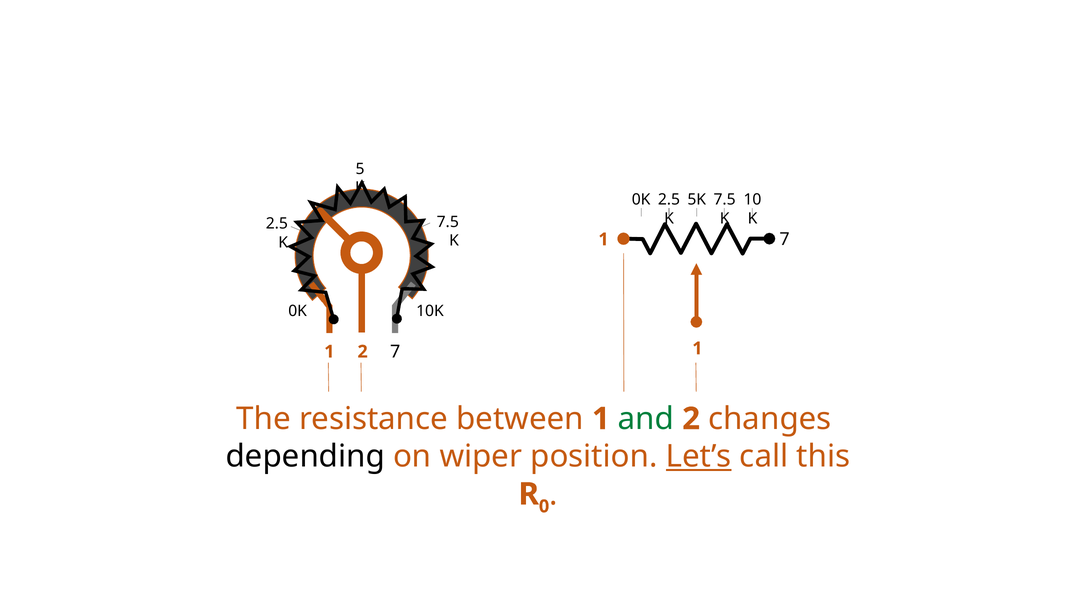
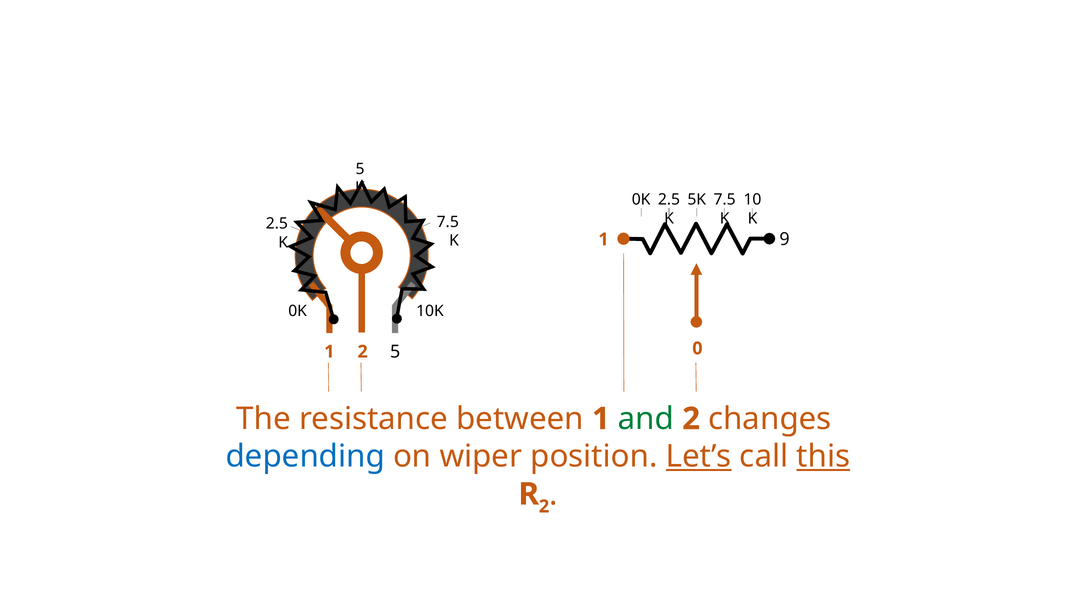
7: 7 -> 9 (785, 240)
7: 7 -> 5 (395, 352)
2 1: 1 -> 0 (697, 349)
depending colour: black -> blue (305, 457)
this underline: none -> present (823, 457)
0: 0 -> 2 (544, 507)
